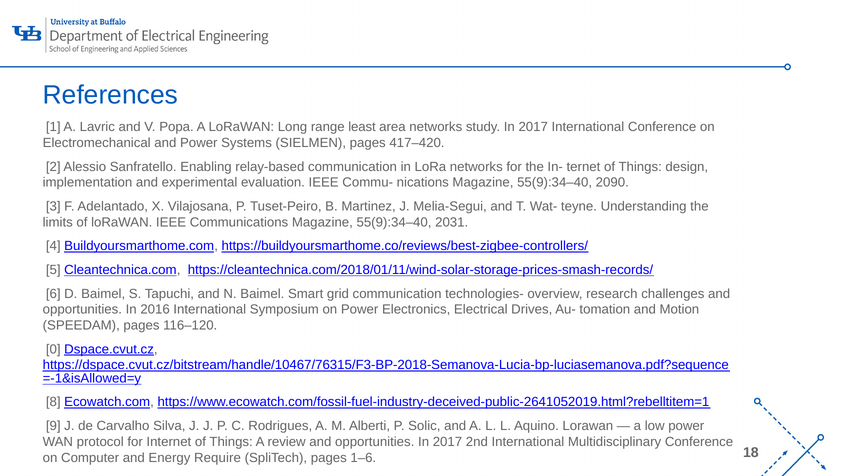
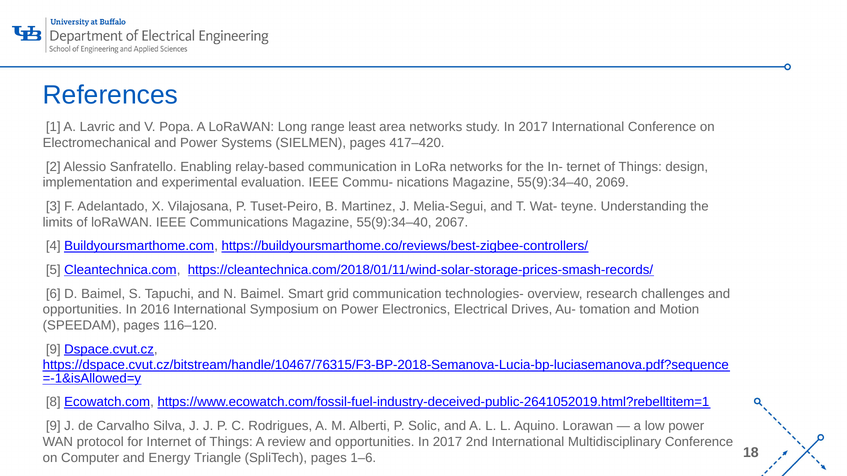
2090: 2090 -> 2069 (612, 183)
2031: 2031 -> 2067 (452, 222)
0: 0 -> 9 (53, 350)
Require: Require -> Triangle (218, 458)
